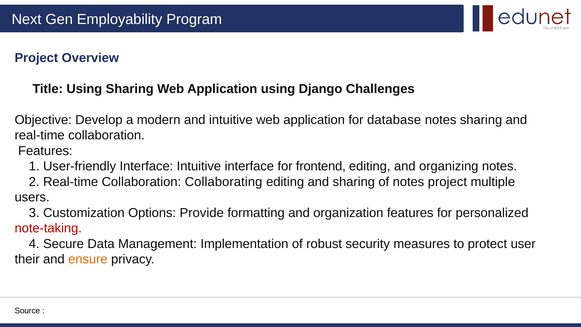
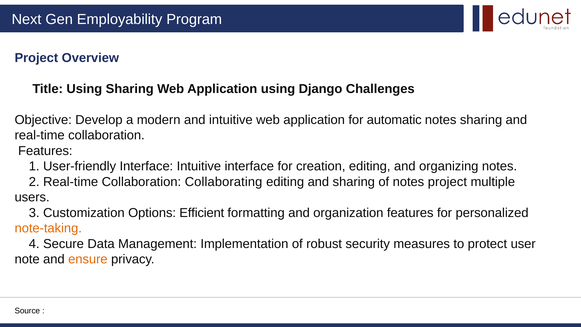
database: database -> automatic (394, 120)
frontend: frontend -> creation (321, 166)
Provide: Provide -> Efficient (202, 213)
note-taking colour: red -> orange (48, 228)
their: their -> note (27, 259)
